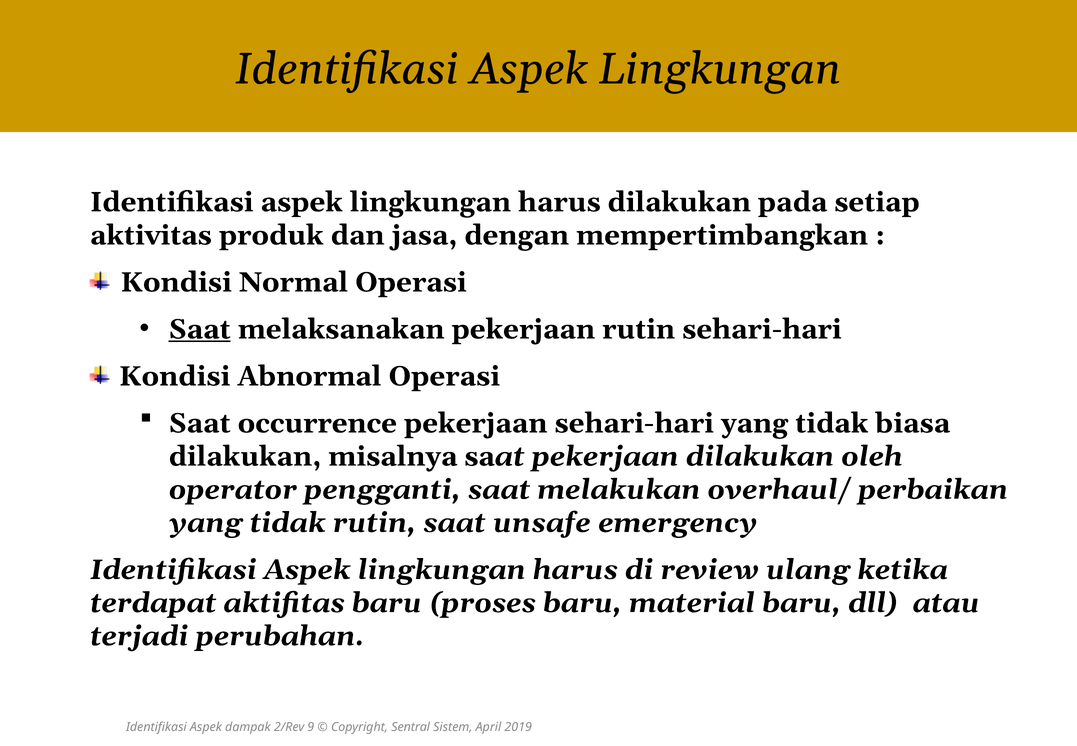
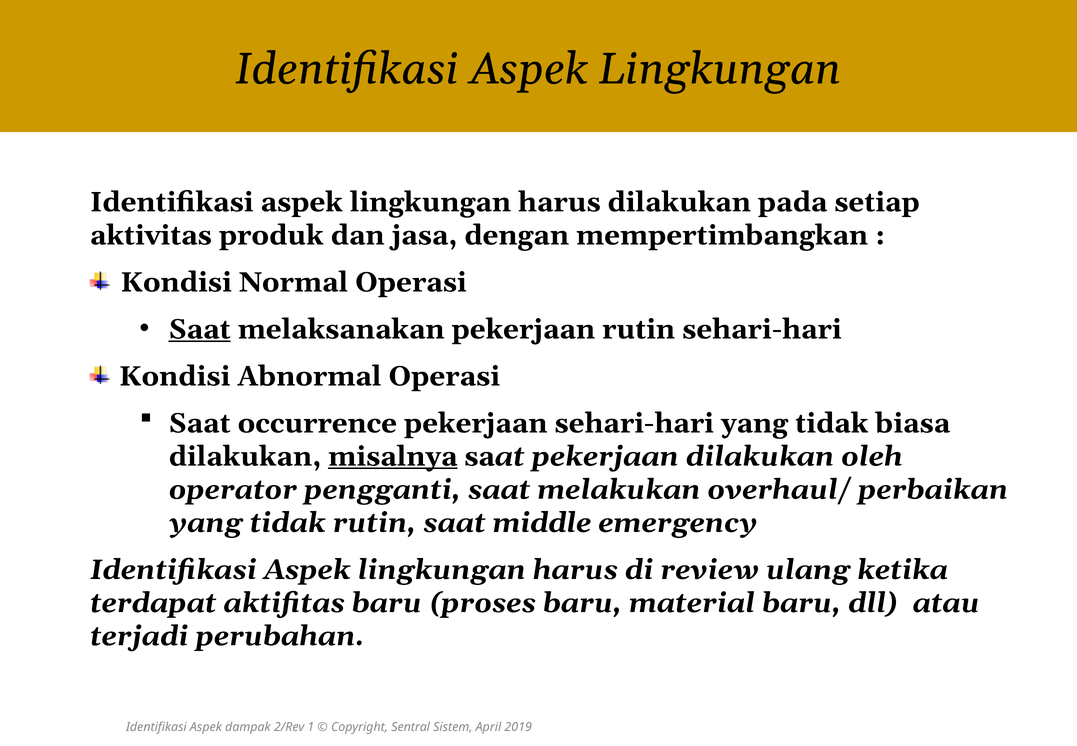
misalnya underline: none -> present (393, 456)
unsafe: unsafe -> middle (542, 523)
9: 9 -> 1 (311, 727)
